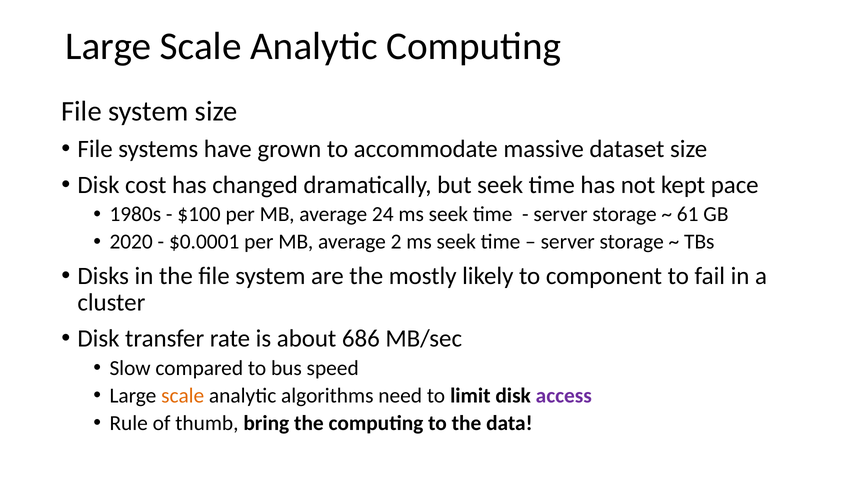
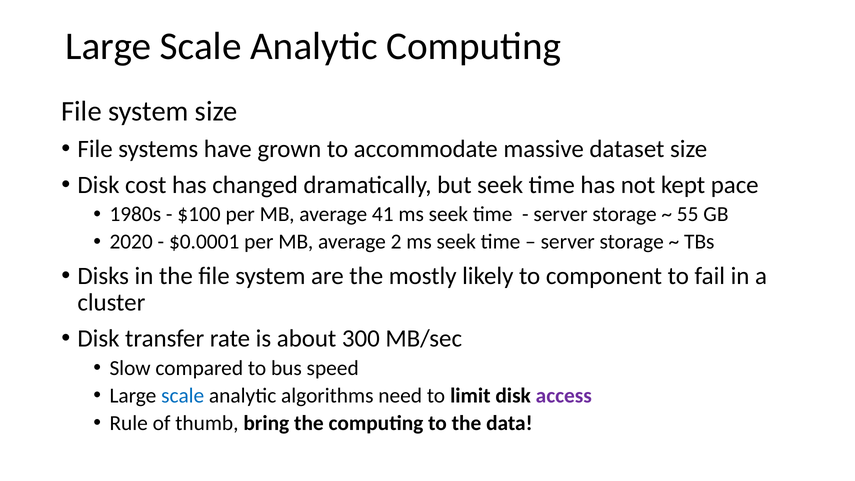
24: 24 -> 41 (383, 214)
61: 61 -> 55 (688, 214)
686: 686 -> 300 (361, 338)
scale colour: orange -> blue (183, 395)
